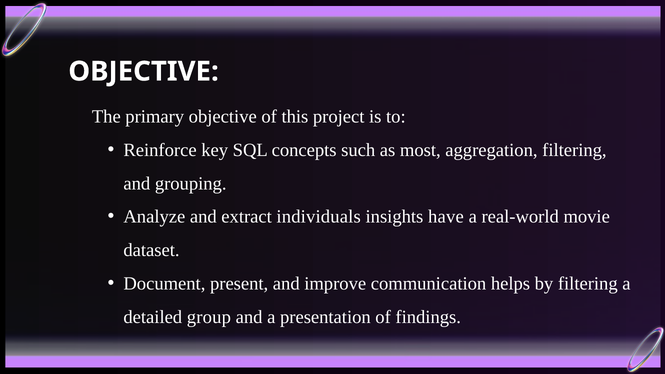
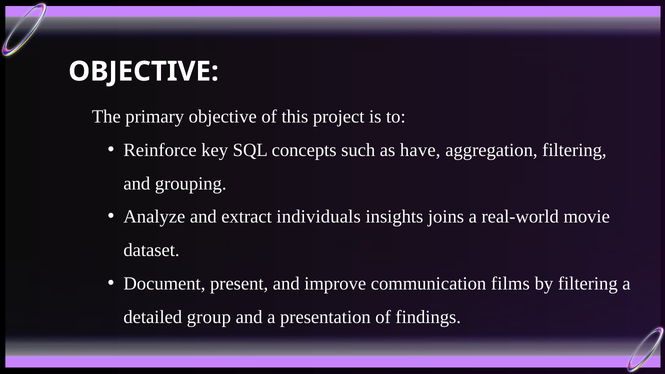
most: most -> have (420, 150)
have: have -> joins (446, 217)
helps: helps -> films (510, 284)
